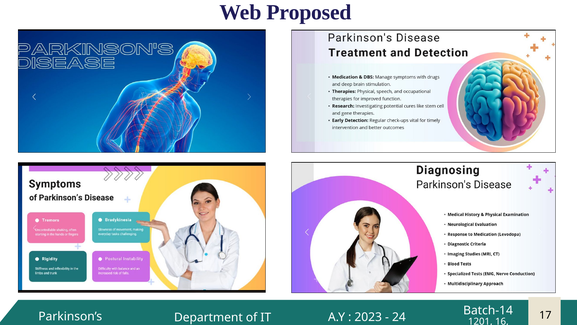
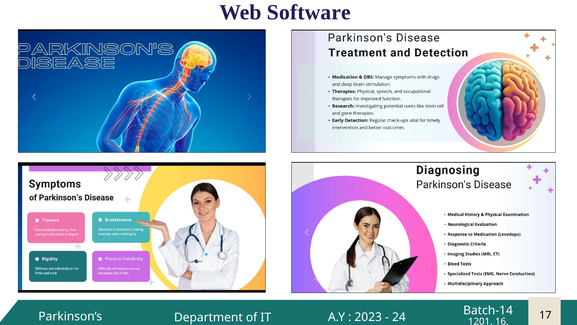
Proposed: Proposed -> Software (309, 12)
